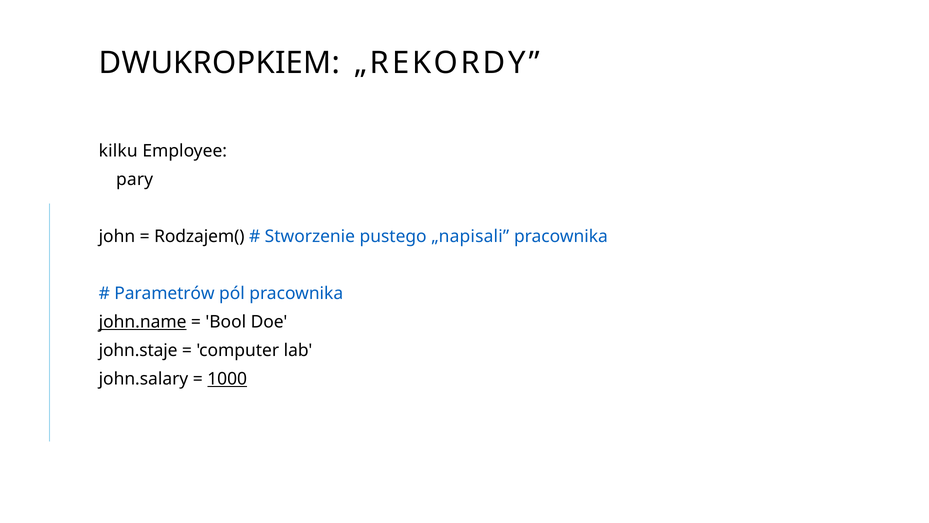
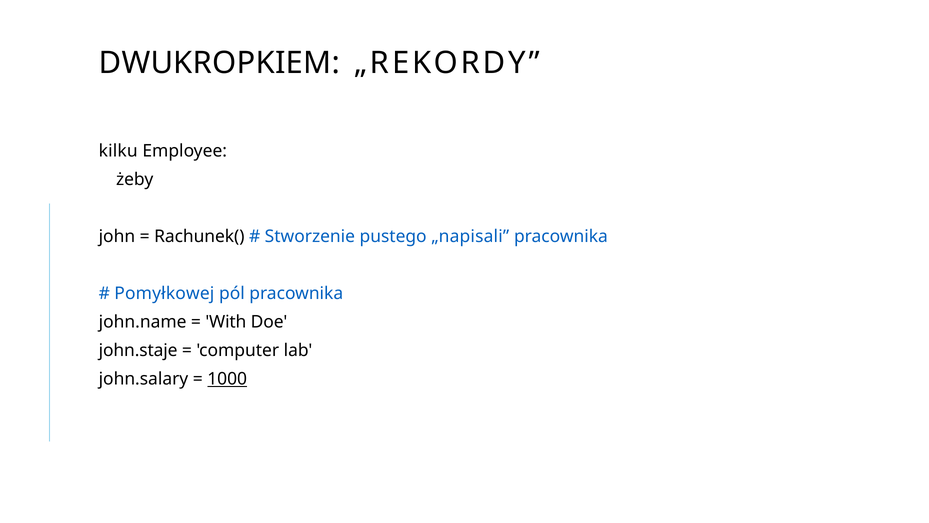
pary: pary -> żeby (135, 179)
Rodzajem(: Rodzajem( -> Rachunek( (199, 236)
Parametrów: Parametrów -> Pomyłkowej (164, 293)
john.name underline: present -> none (143, 322)
Bool: Bool -> With (226, 322)
